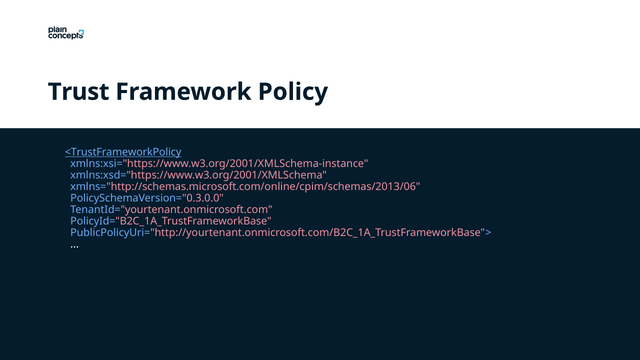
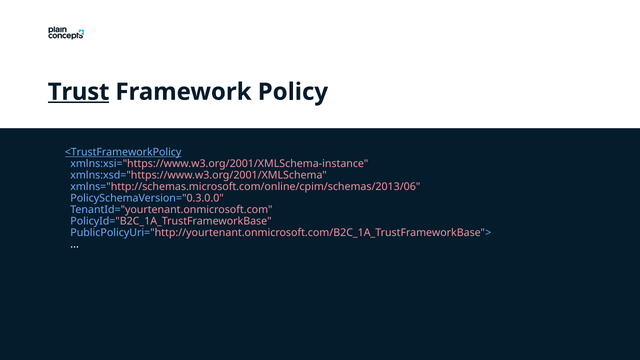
Trust underline: none -> present (79, 92)
